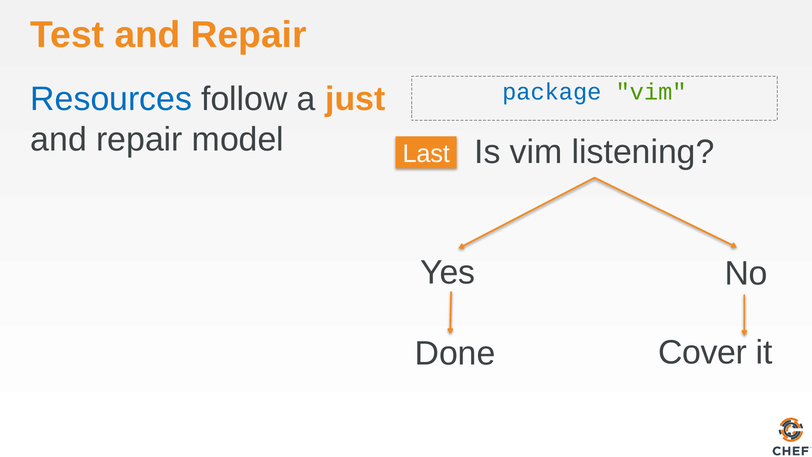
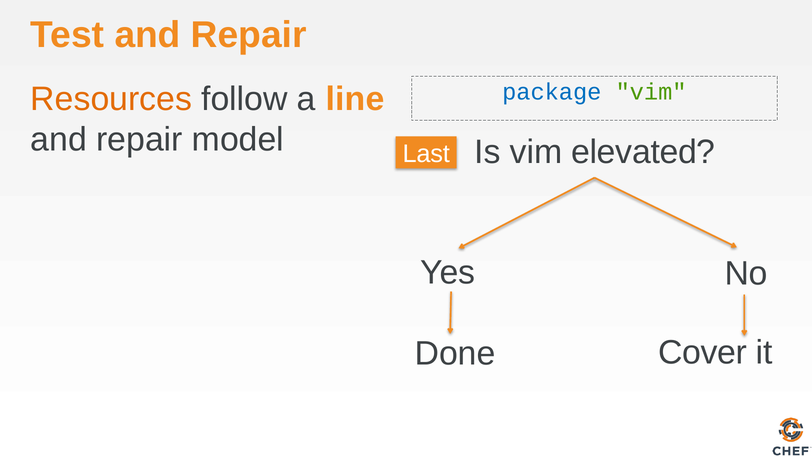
Resources colour: blue -> orange (111, 99)
just: just -> line (355, 99)
listening: listening -> elevated (643, 152)
